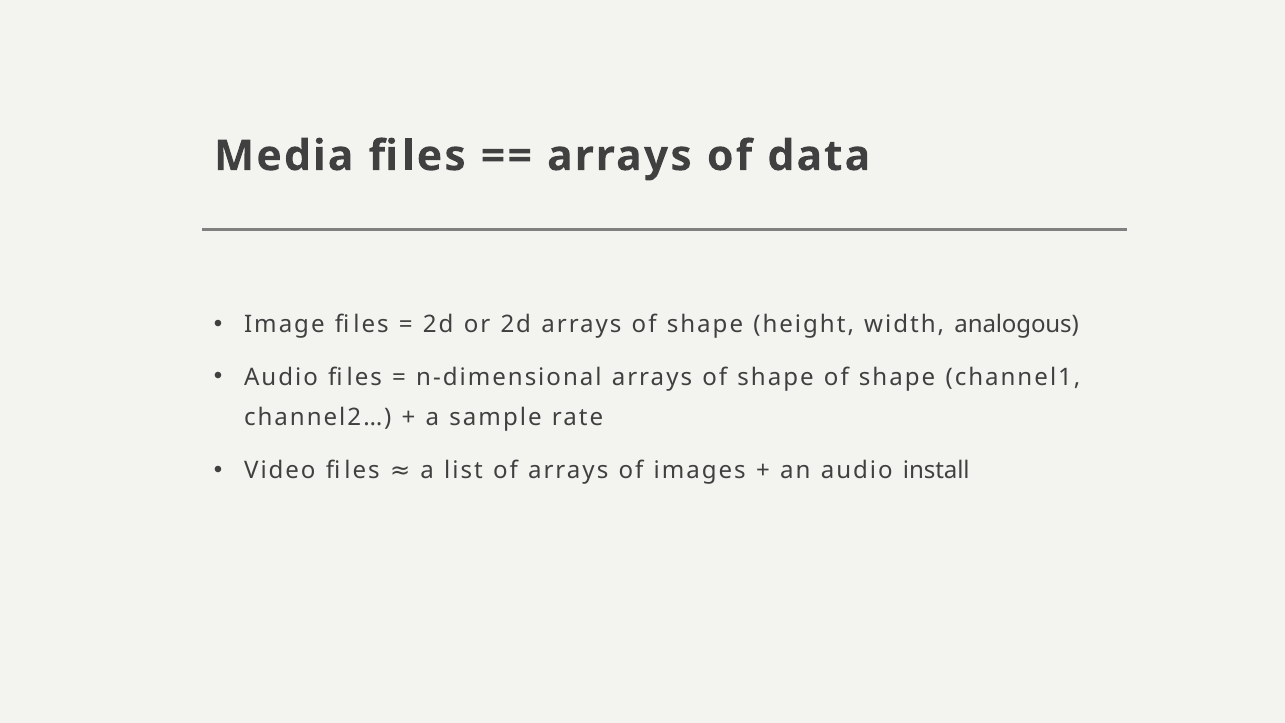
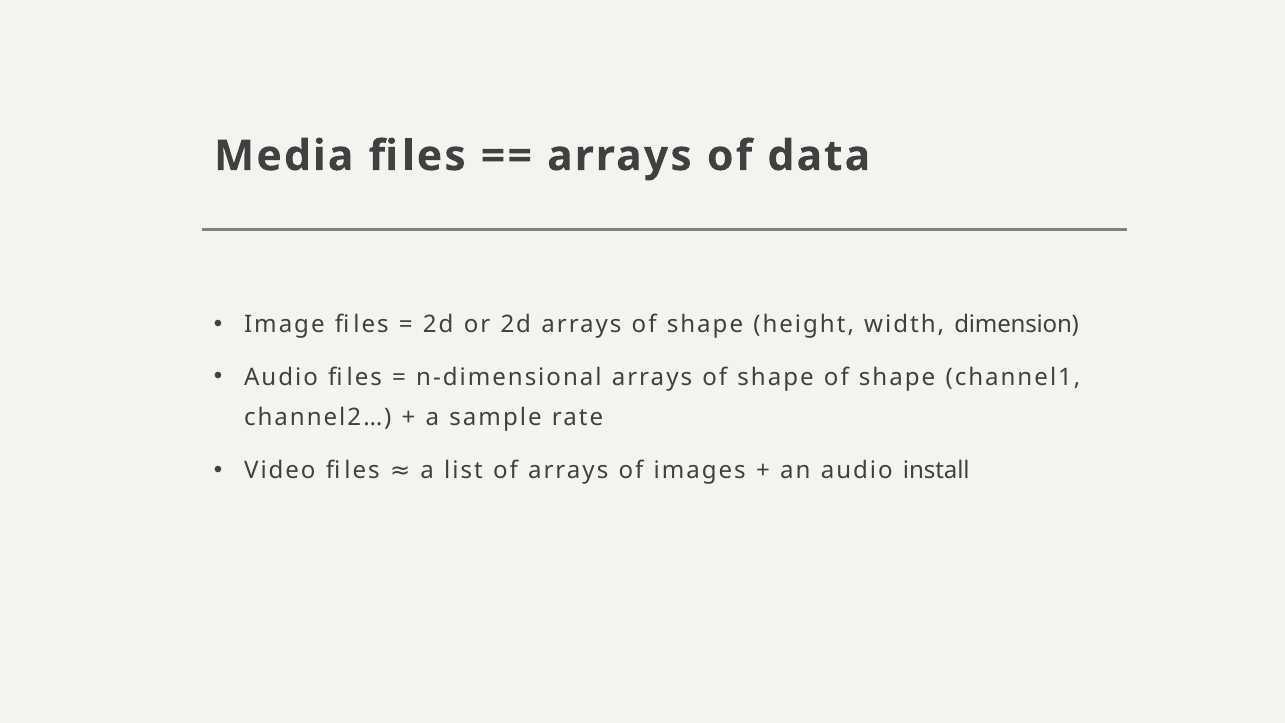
analogous: analogous -> dimension (1017, 324)
